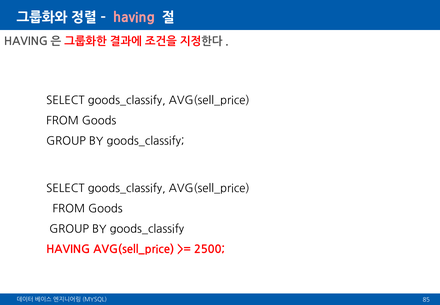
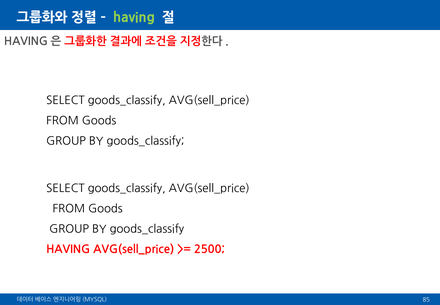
having colour: pink -> light green (134, 18)
